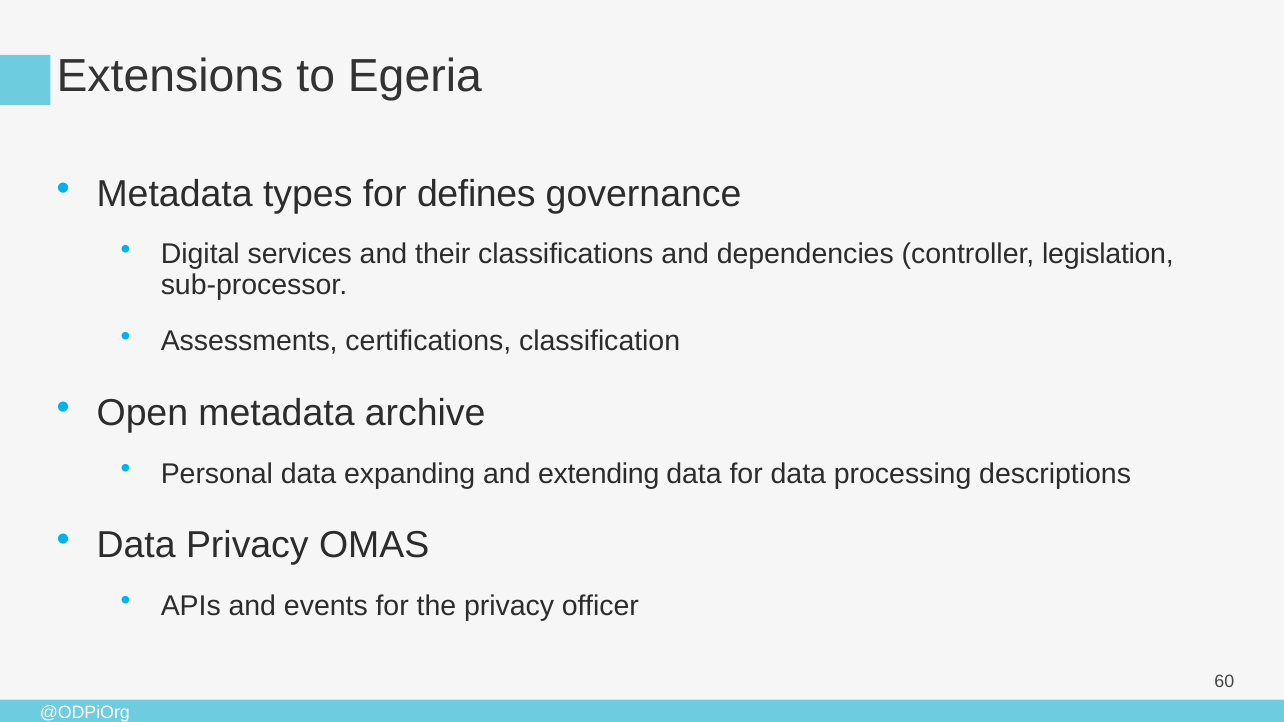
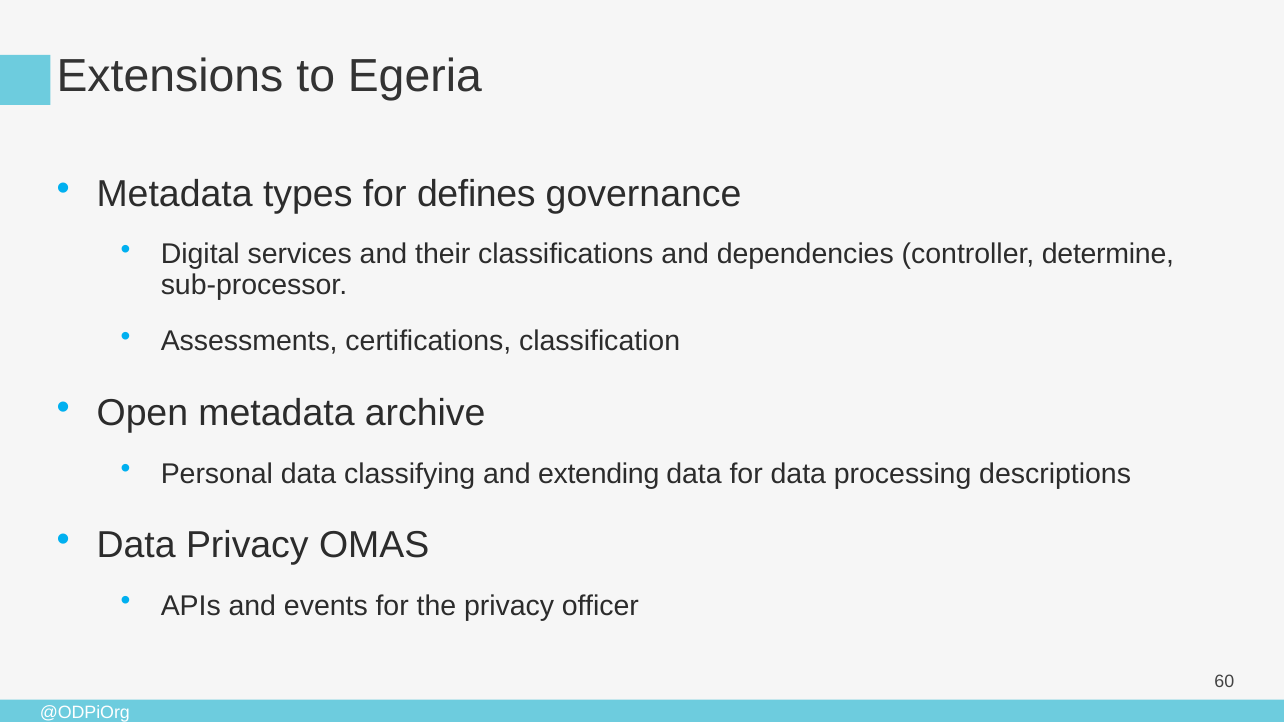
legislation: legislation -> determine (1108, 255)
expanding: expanding -> classifying (410, 474)
